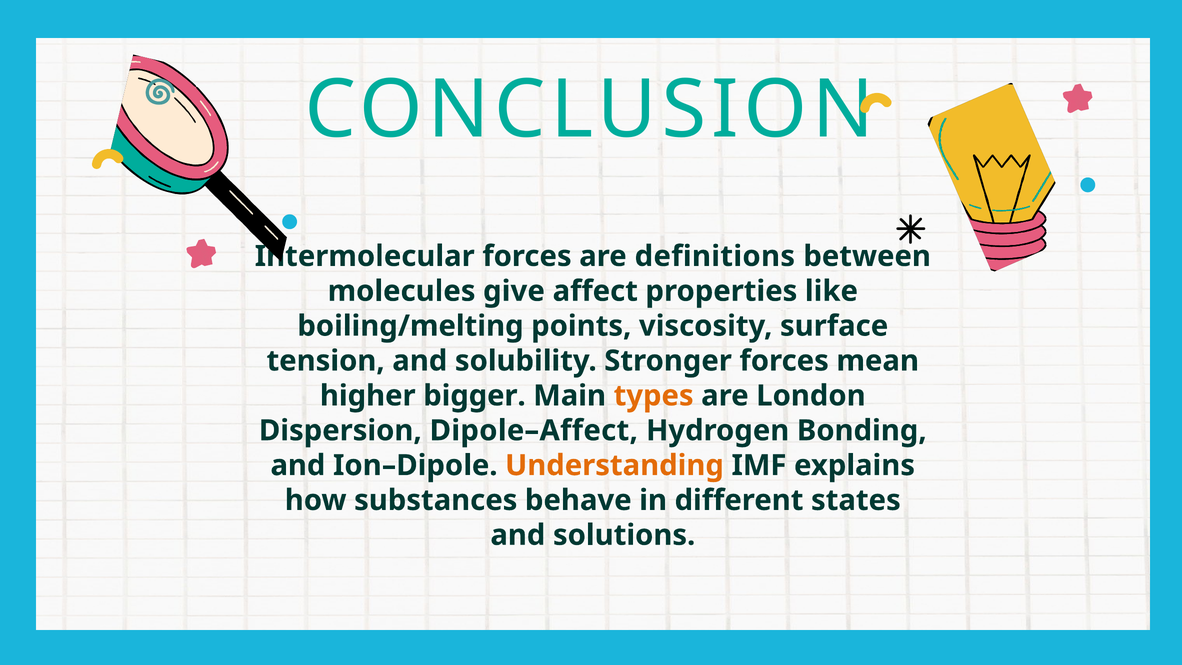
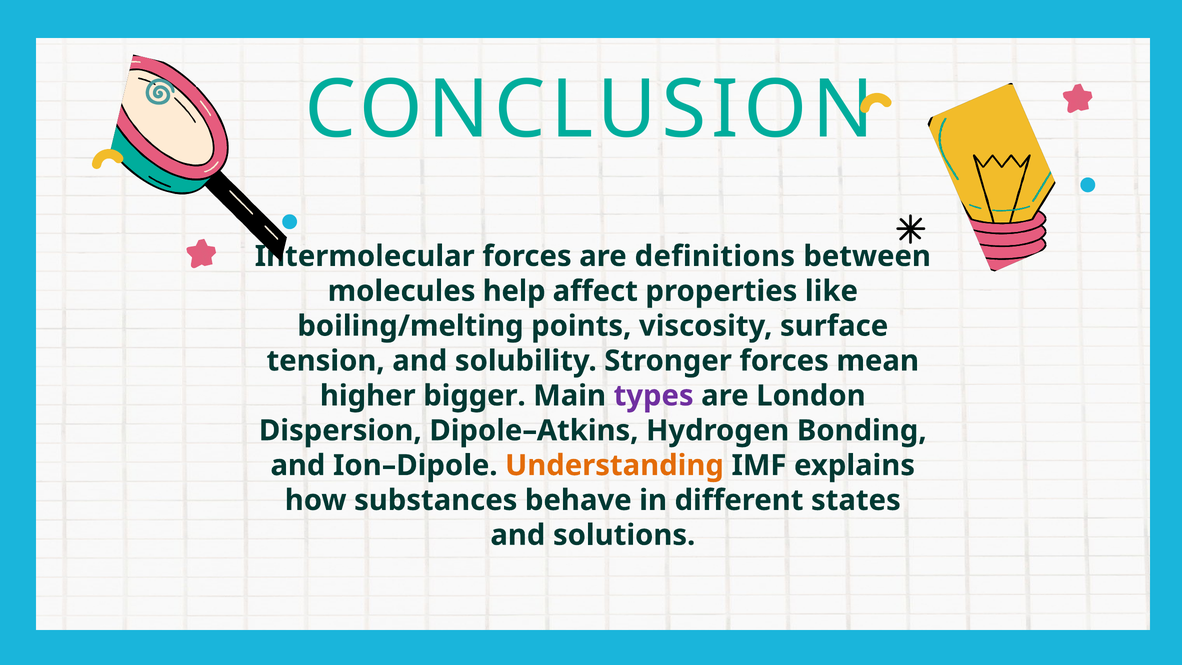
give: give -> help (514, 291)
types colour: orange -> purple (654, 396)
Dipole–Affect: Dipole–Affect -> Dipole–Atkins (534, 431)
